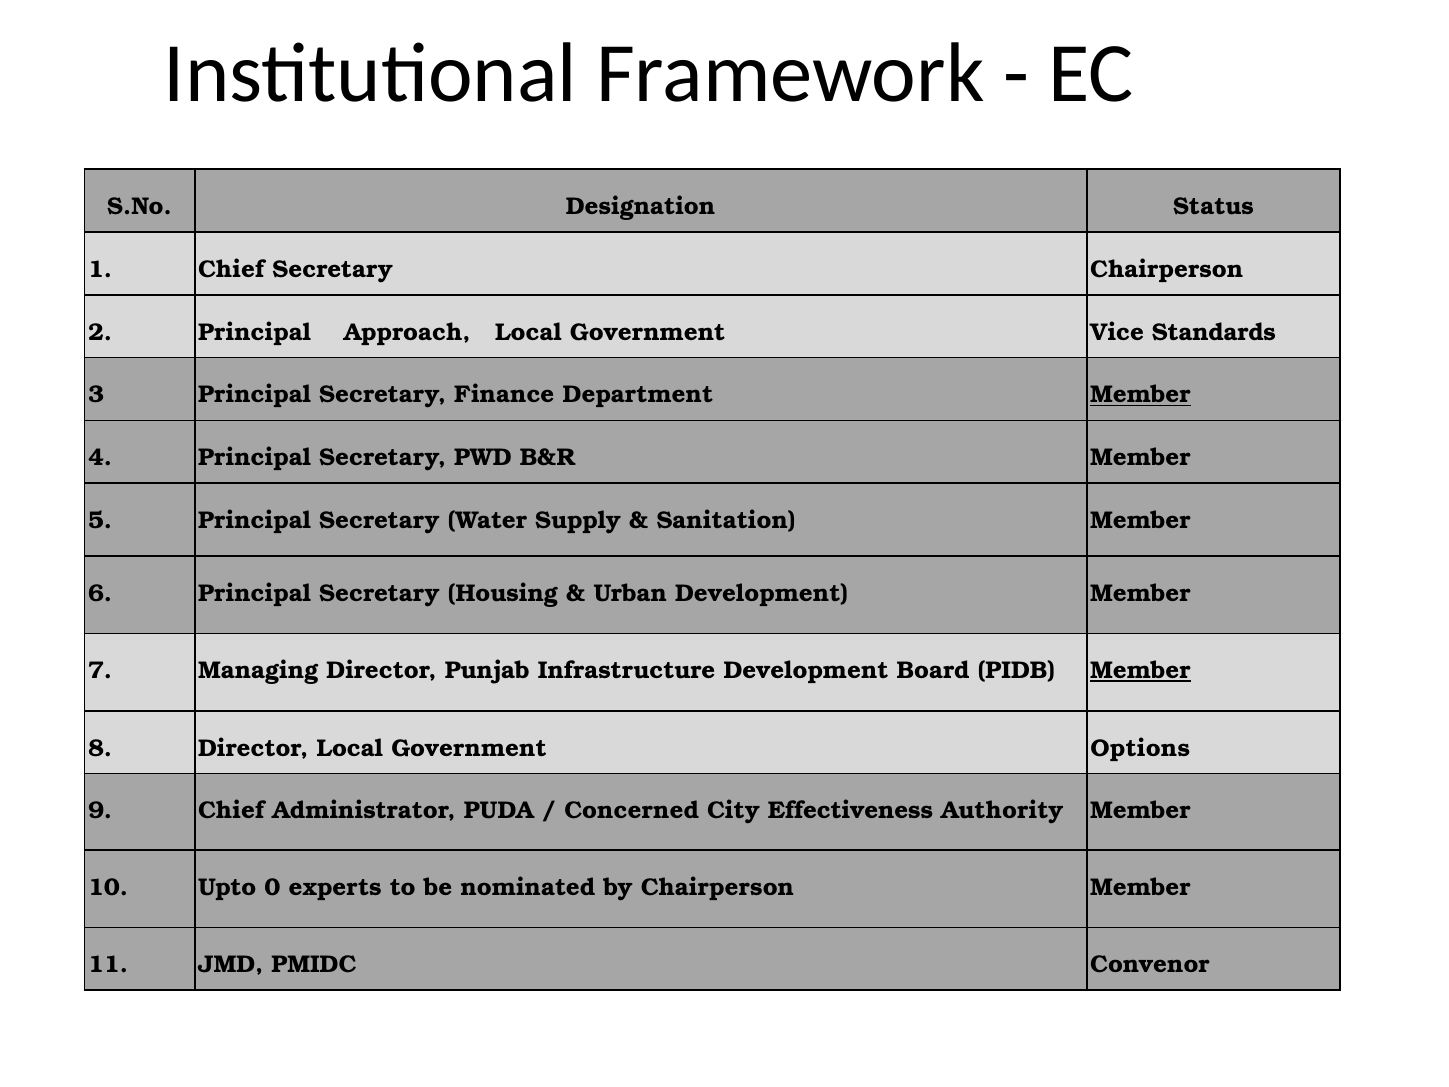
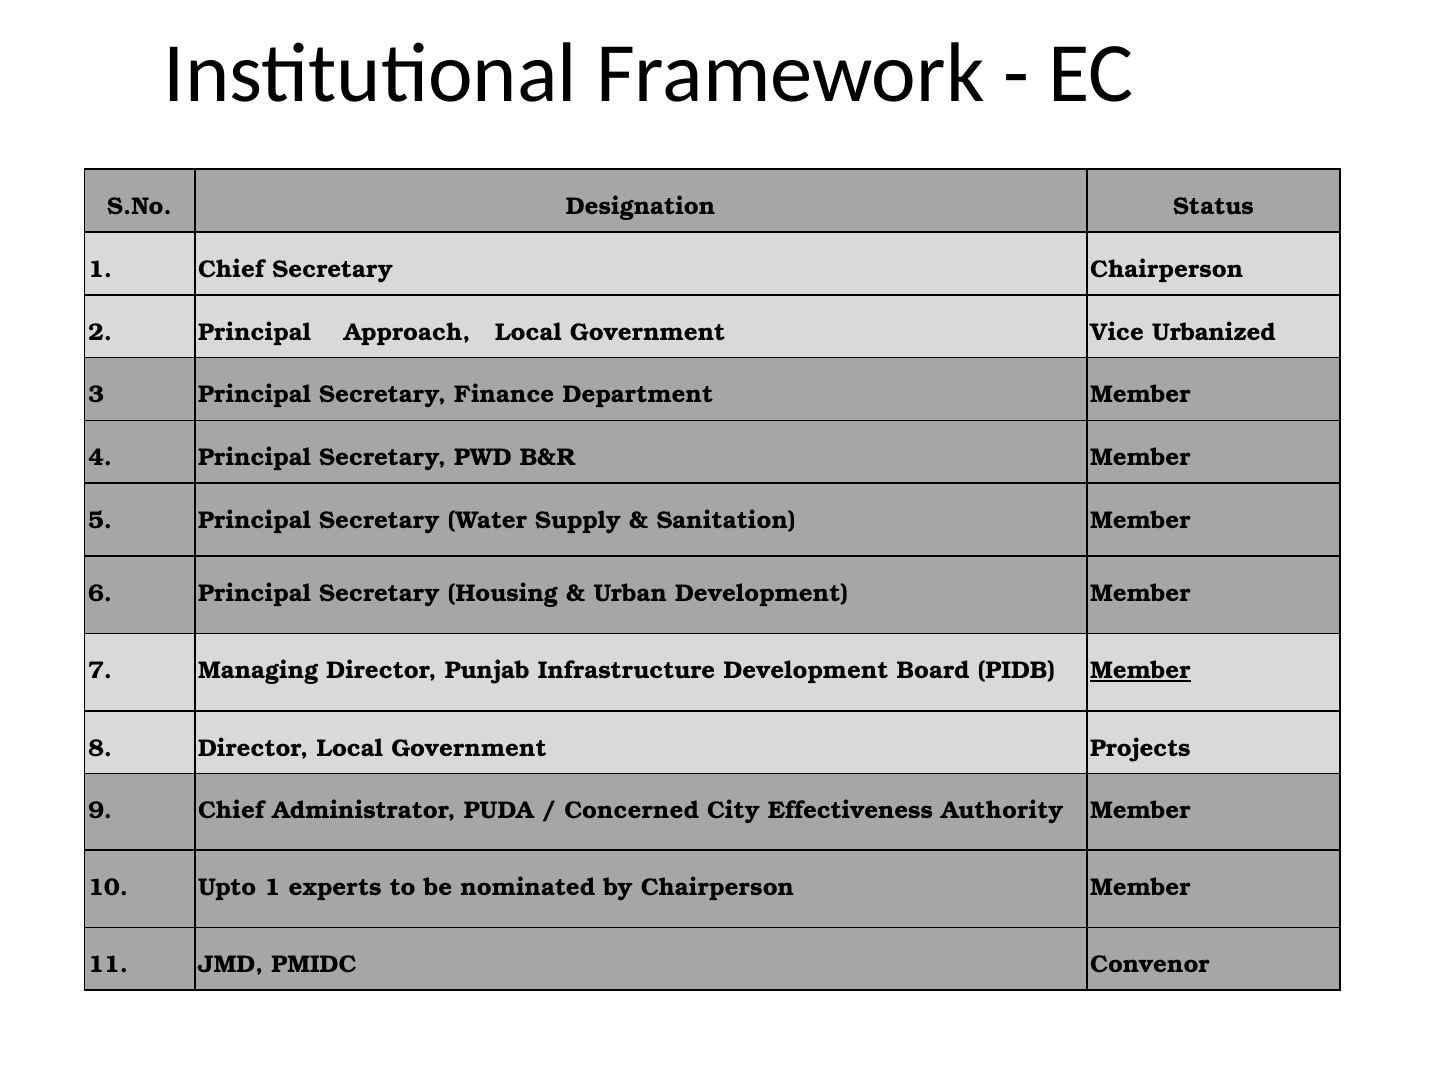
Standards: Standards -> Urbanized (1214, 332)
Member underline: present -> none (1140, 395)
Options: Options -> Projects (1140, 748)
Upto 0: 0 -> 1 (272, 887)
